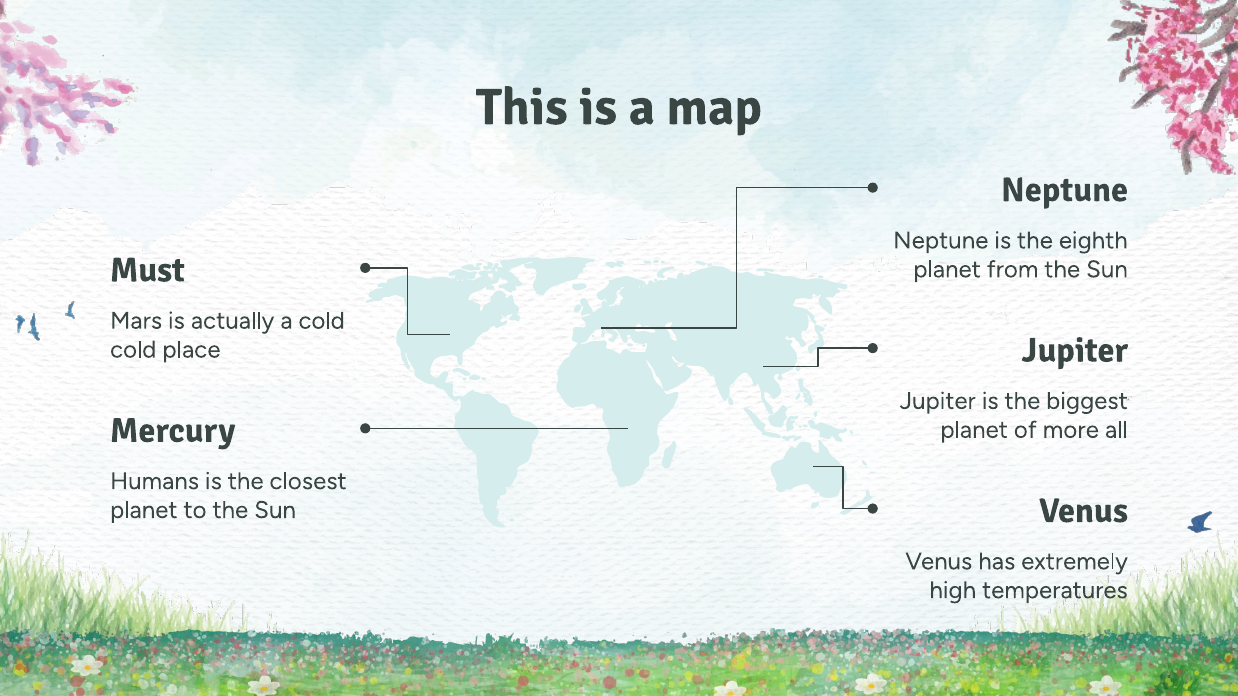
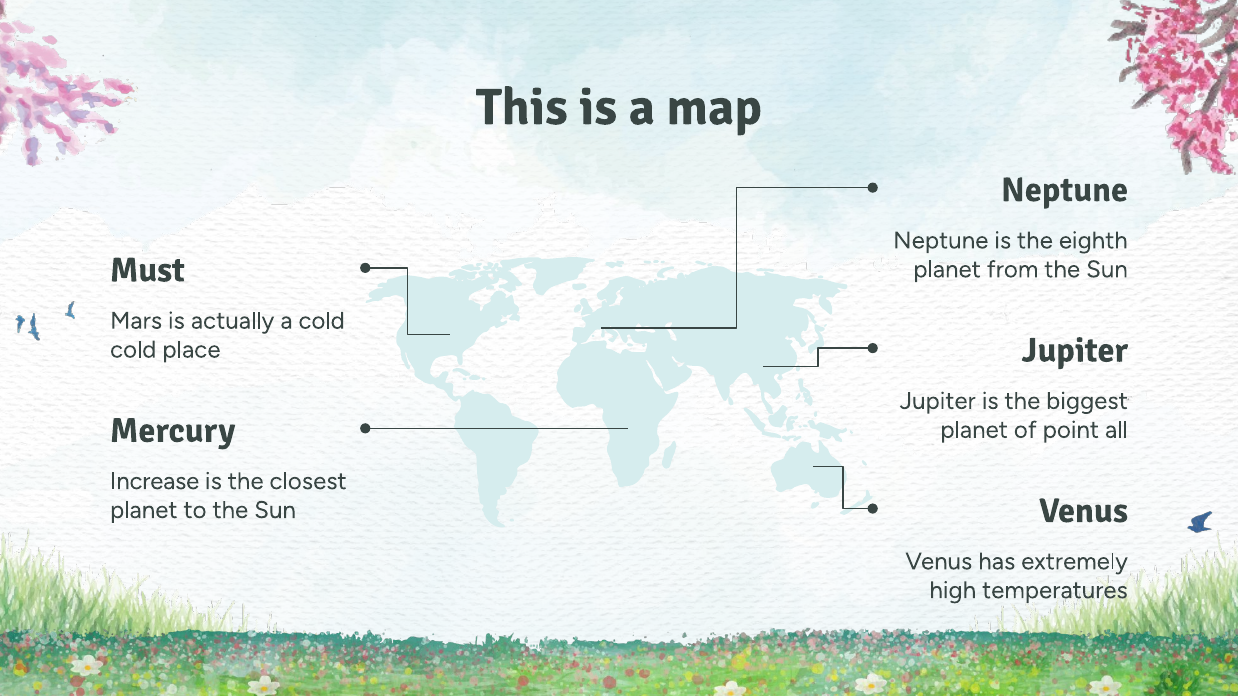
more: more -> point (1071, 430)
Humans: Humans -> Increase (155, 481)
